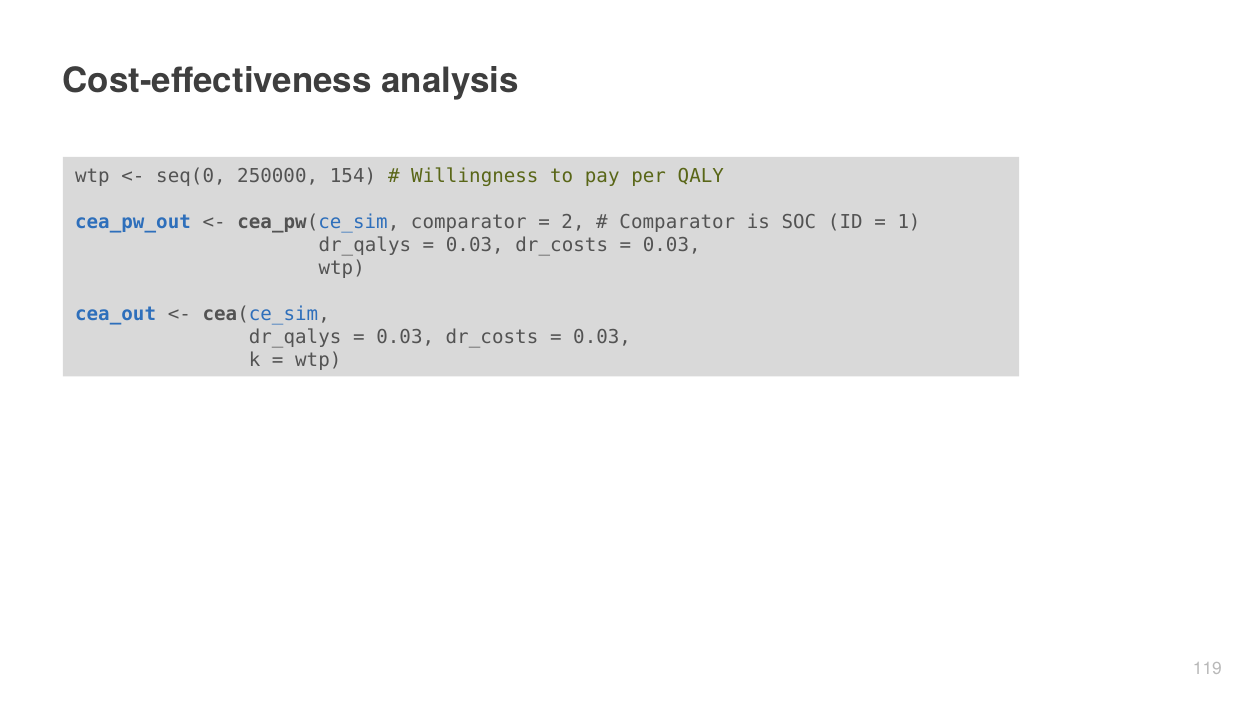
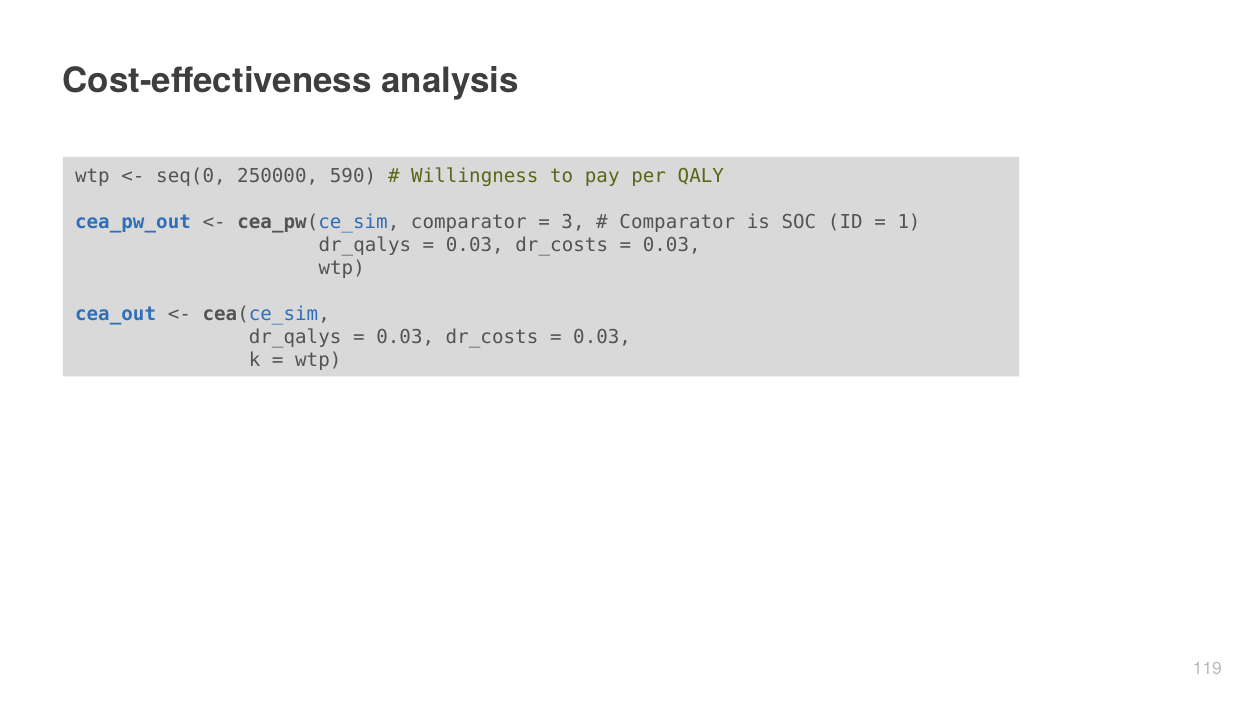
154: 154 -> 590 (353, 176)
2: 2 -> 3 (573, 222)
